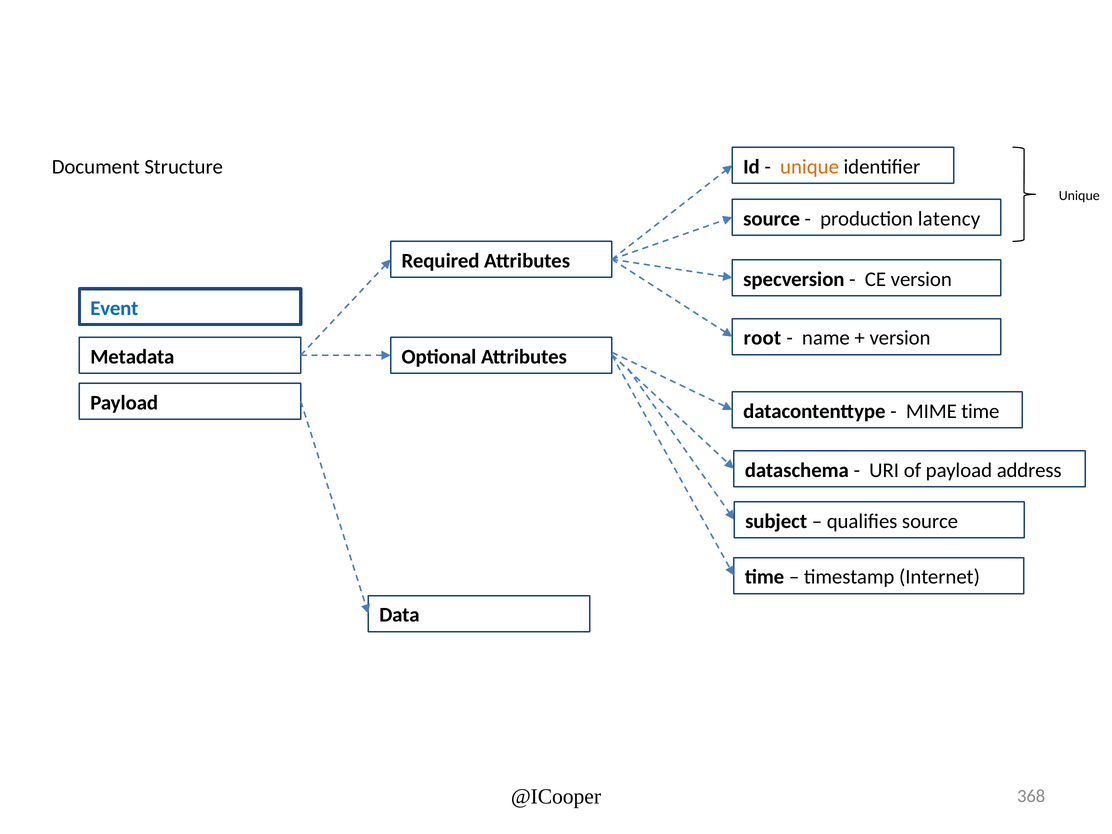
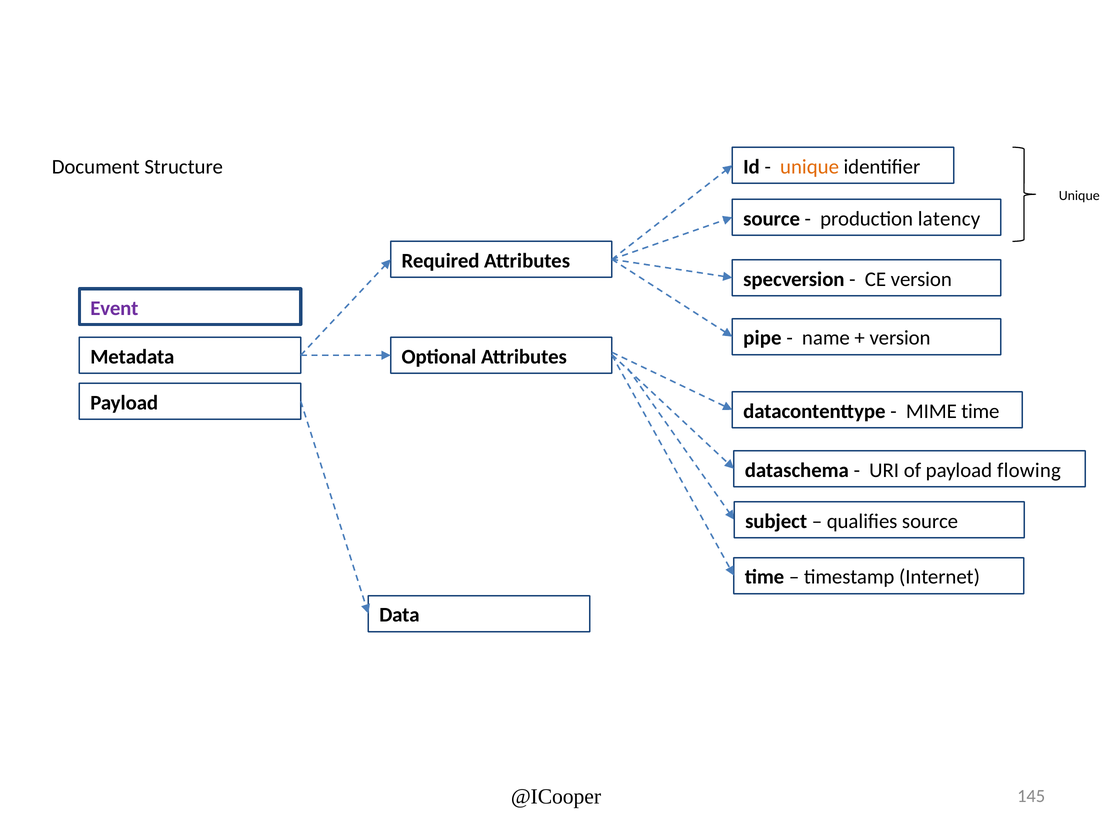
Event colour: blue -> purple (114, 308)
root: root -> pipe (762, 338)
address: address -> flowing (1029, 470)
368: 368 -> 145 (1031, 796)
